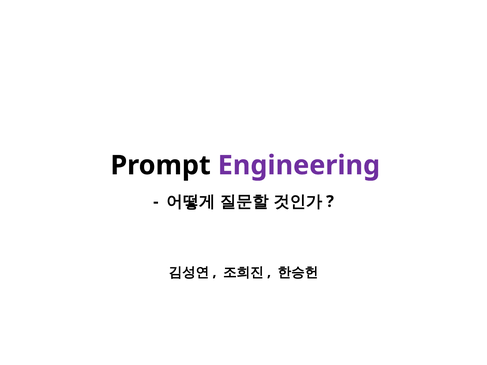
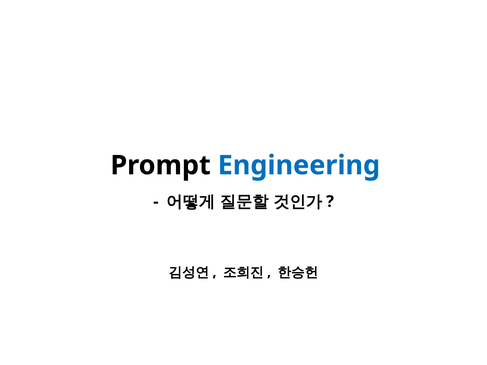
Engineering colour: purple -> blue (299, 165)
